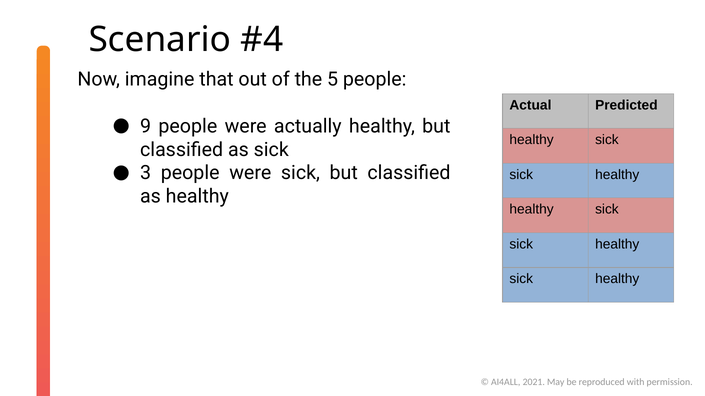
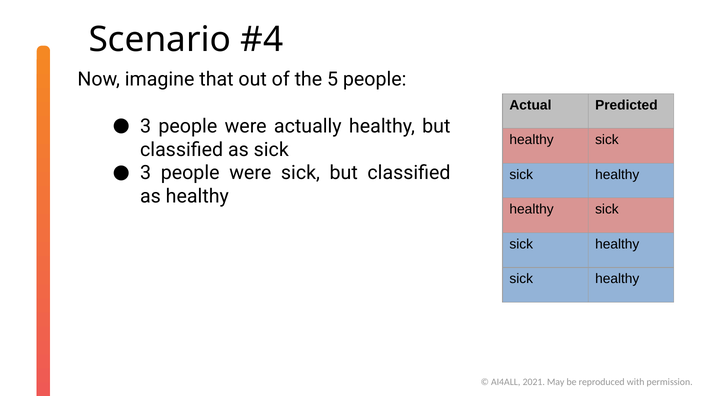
9: 9 -> 3 (146, 126)
